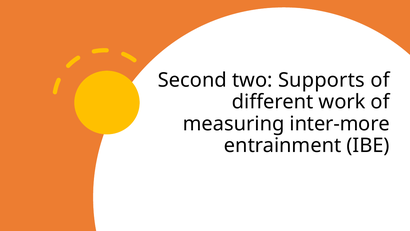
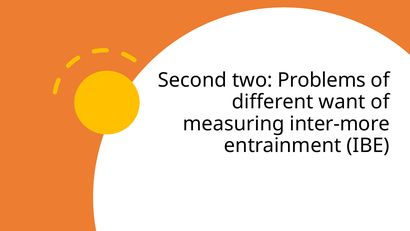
Supports: Supports -> Problems (322, 80)
work: work -> want (342, 102)
